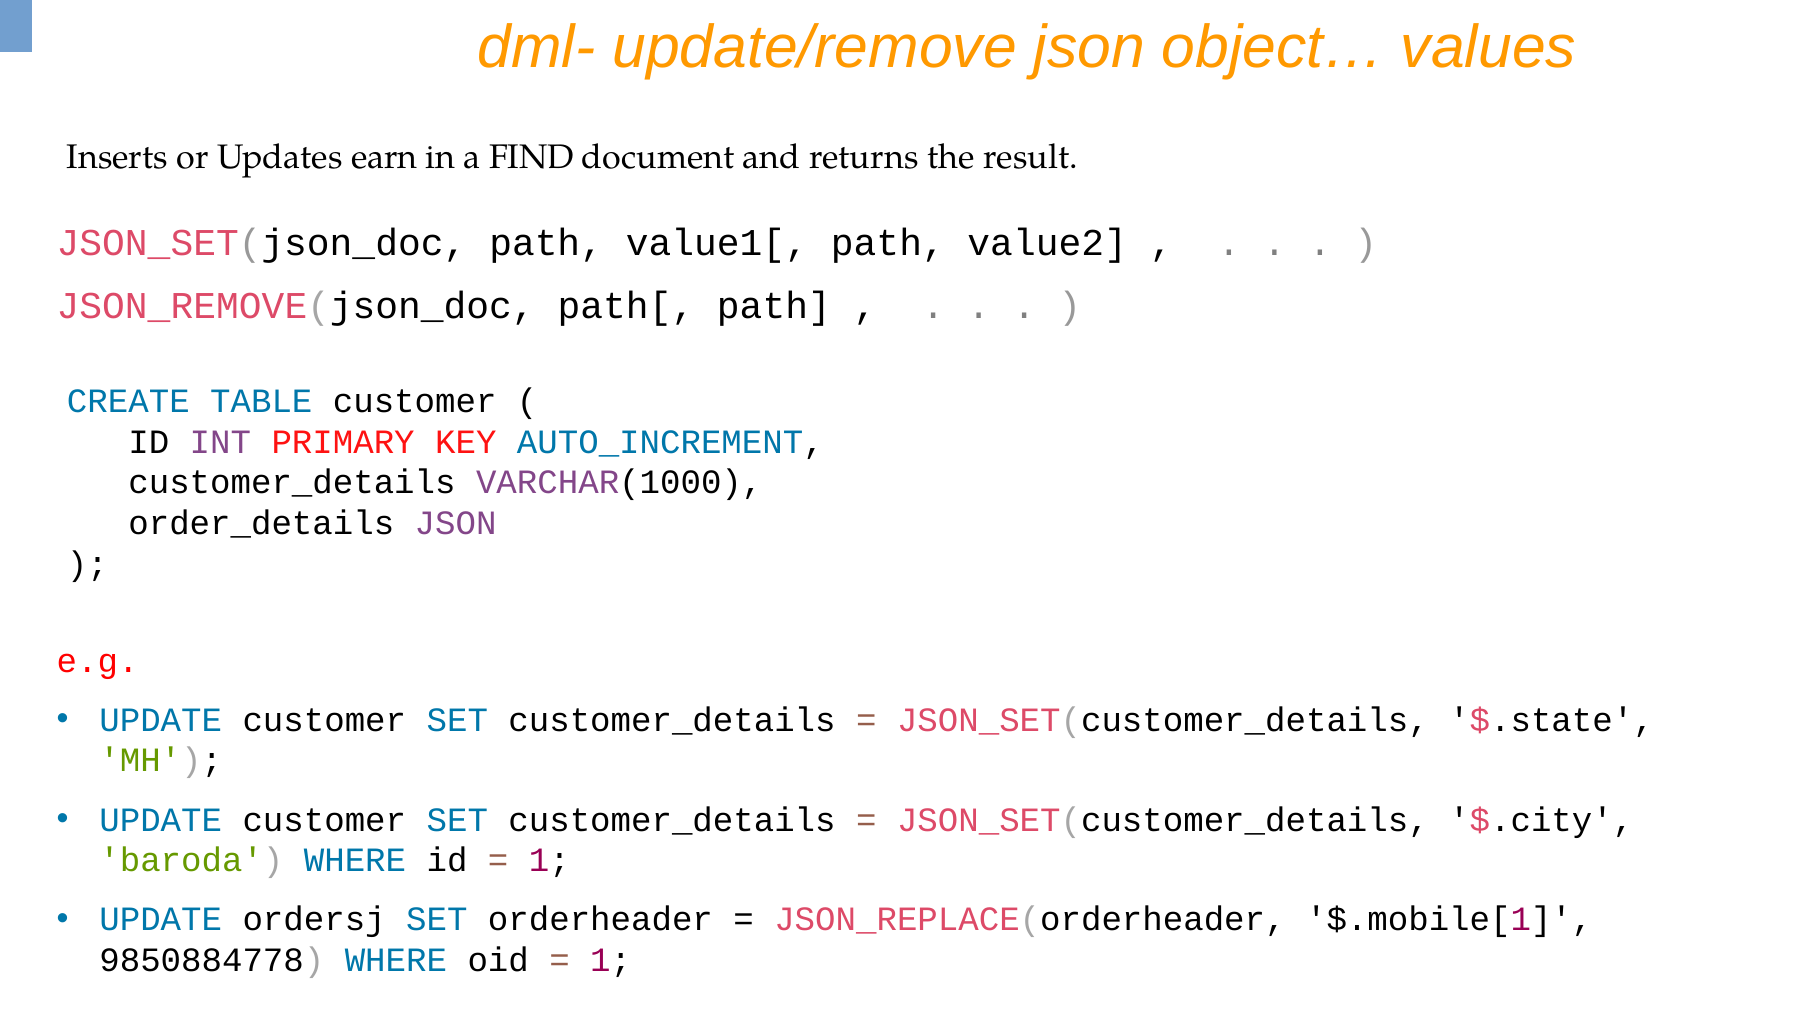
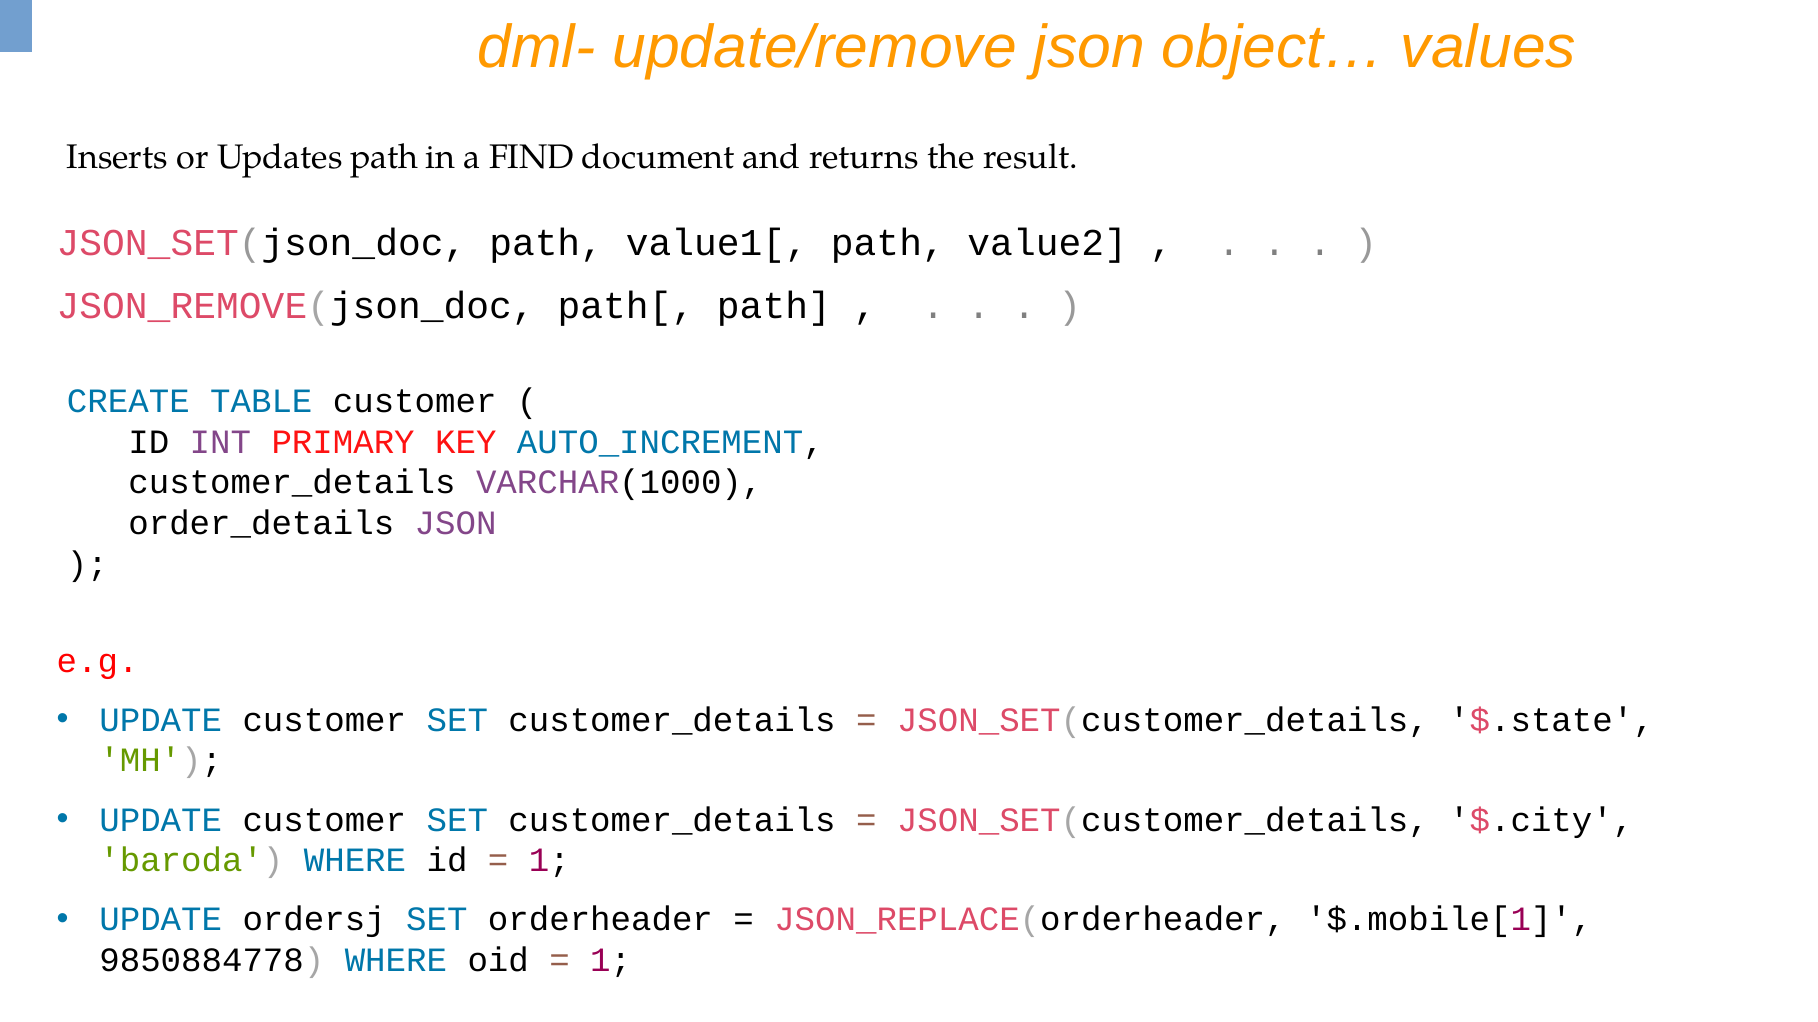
Updates earn: earn -> path (384, 157)
